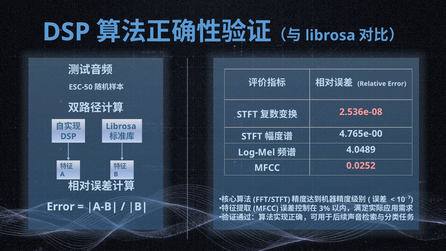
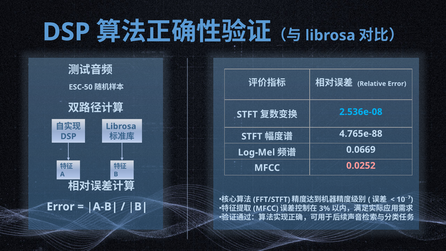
2.536e-08 colour: pink -> light blue (361, 112)
4.765e-00: 4.765e-00 -> 4.765e-88 (361, 134)
4.0489: 4.0489 -> 0.0669 (361, 150)
